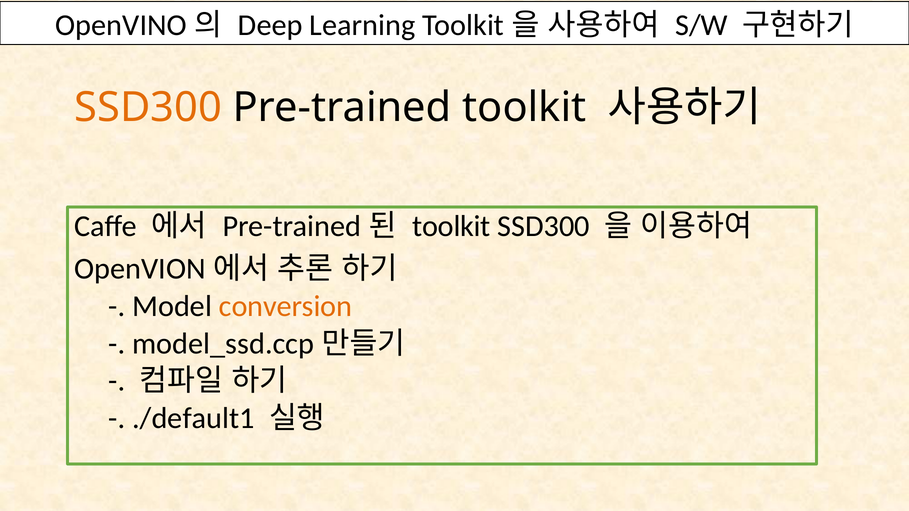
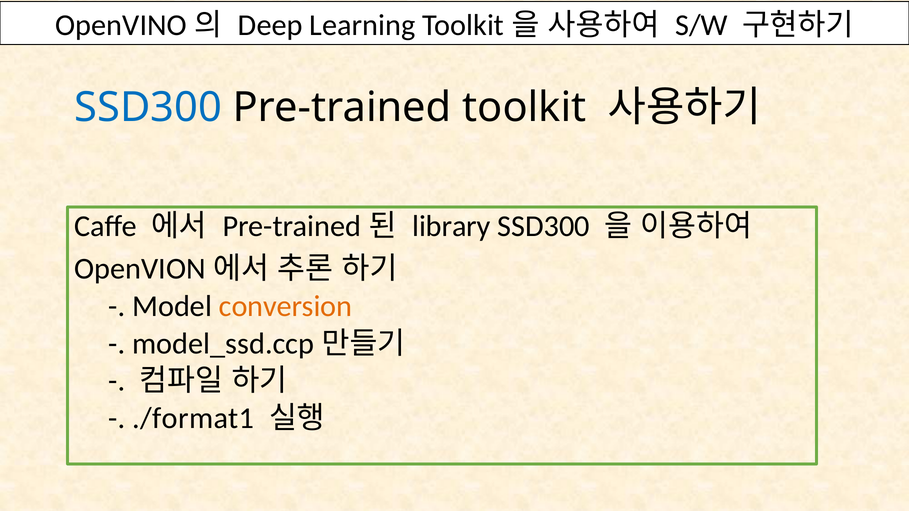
SSD300 colour: orange -> blue (148, 107)
toolkit: toolkit -> library (451, 227)
./default1: ./default1 -> ./format1 (193, 419)
